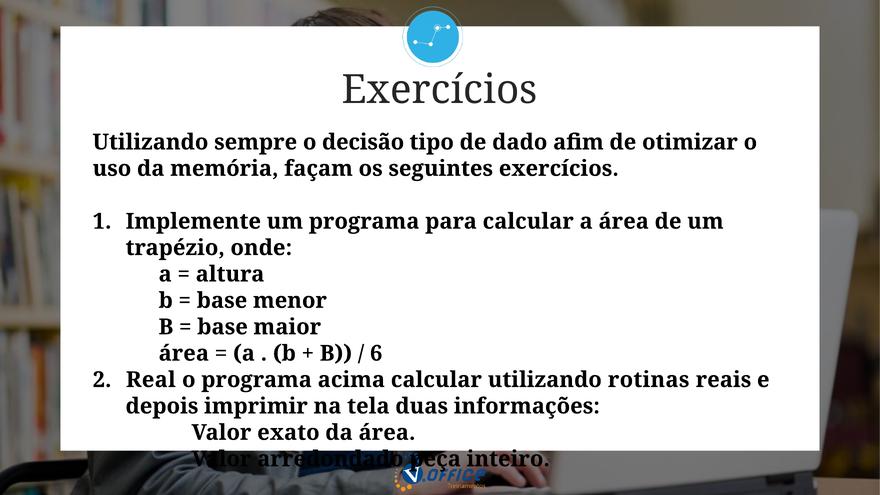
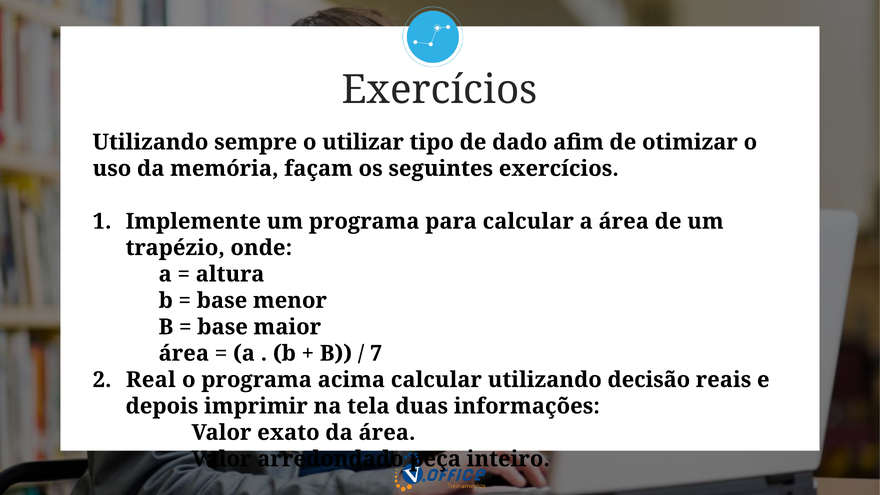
decisão: decisão -> utilizar (363, 142)
6: 6 -> 7 (376, 353)
rotinas: rotinas -> decisão (649, 380)
